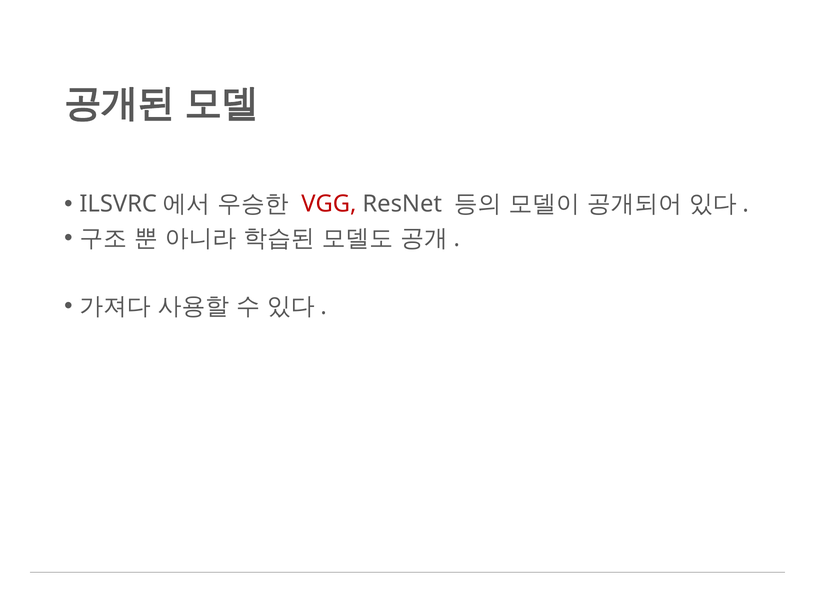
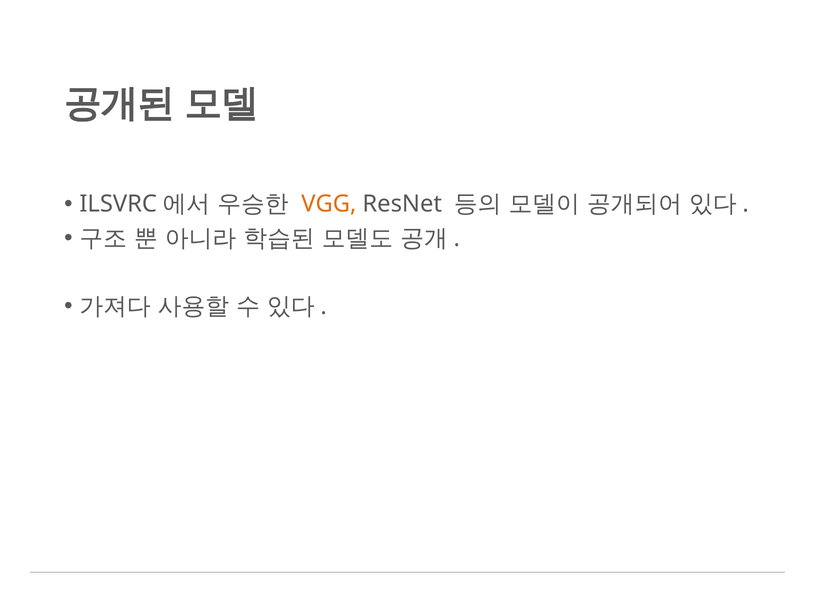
VGG colour: red -> orange (329, 204)
